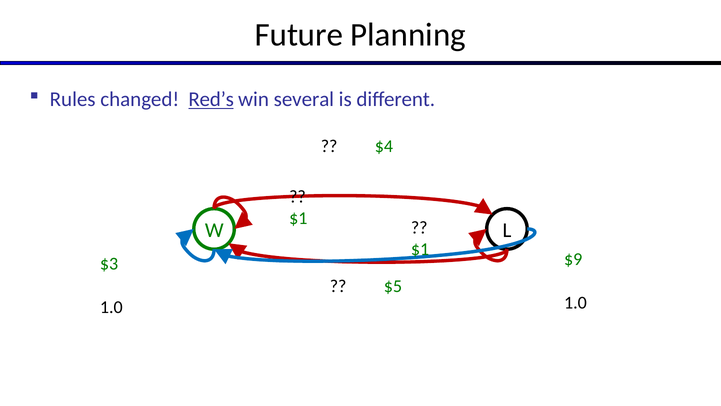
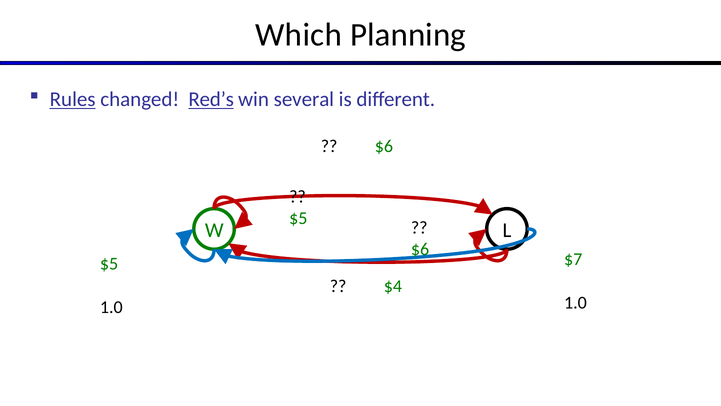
Future: Future -> Which (299, 35)
Rules underline: none -> present (73, 99)
$4: $4 -> $6 (384, 146)
$1: $1 -> $5 (298, 218)
$1: $1 -> $6 (420, 249)
$9: $9 -> $7 (573, 259)
$3: $3 -> $5 (109, 264)
$5: $5 -> $4 (393, 286)
